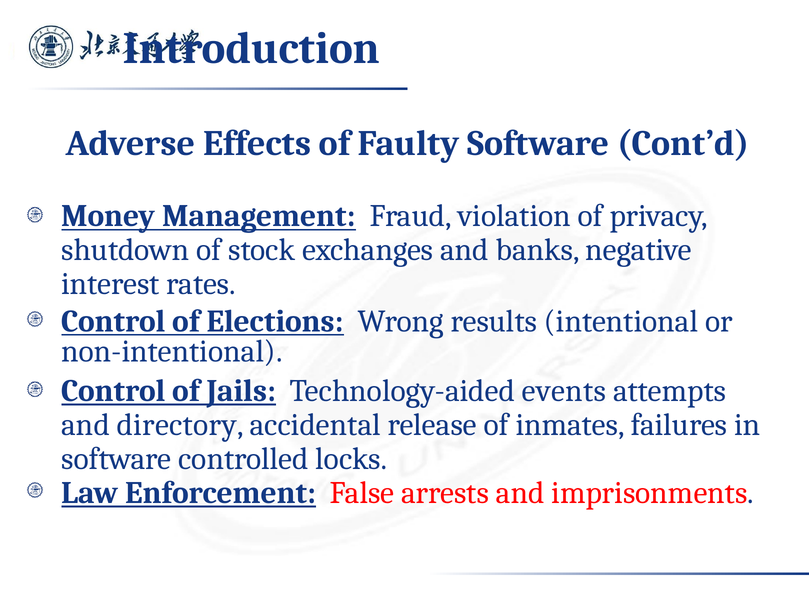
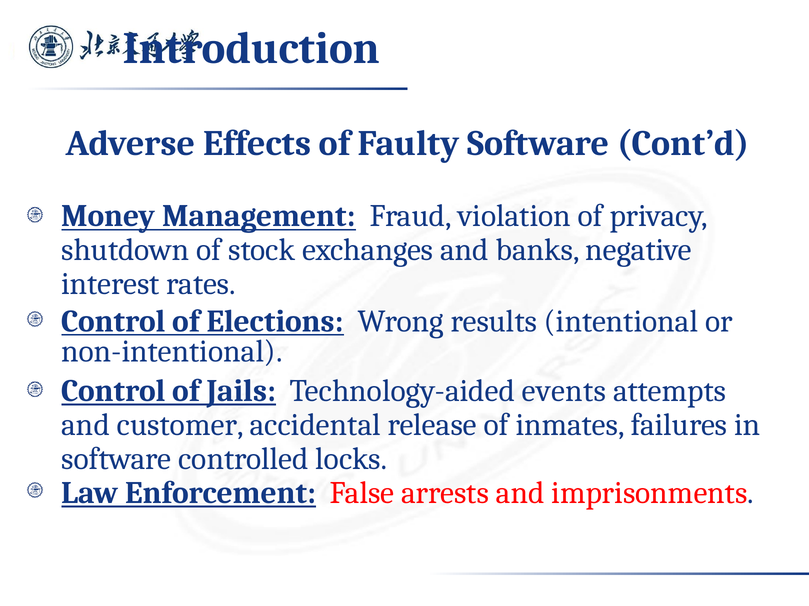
directory: directory -> customer (180, 425)
